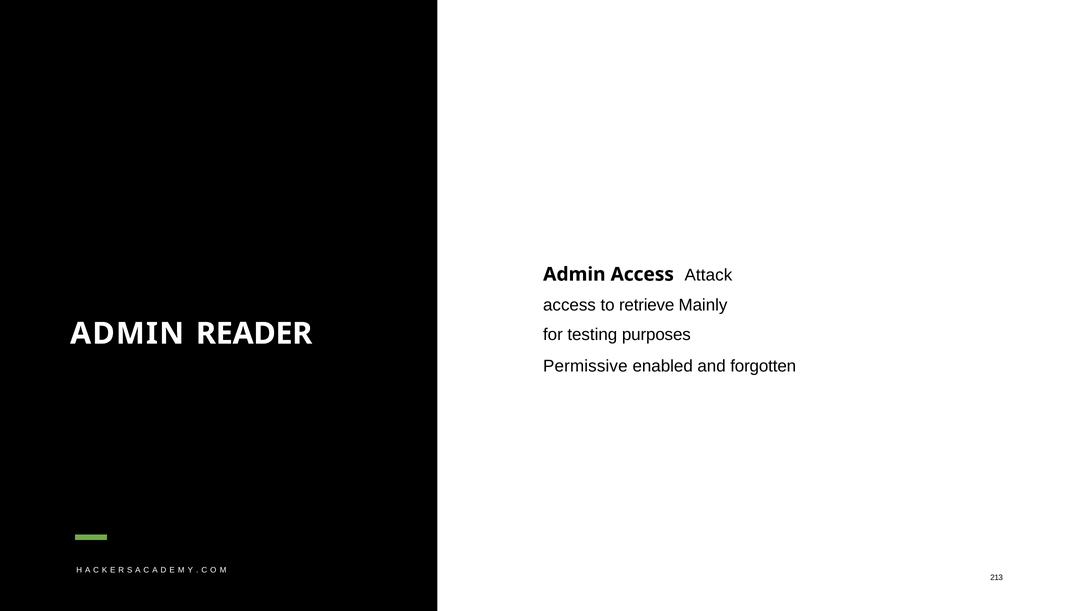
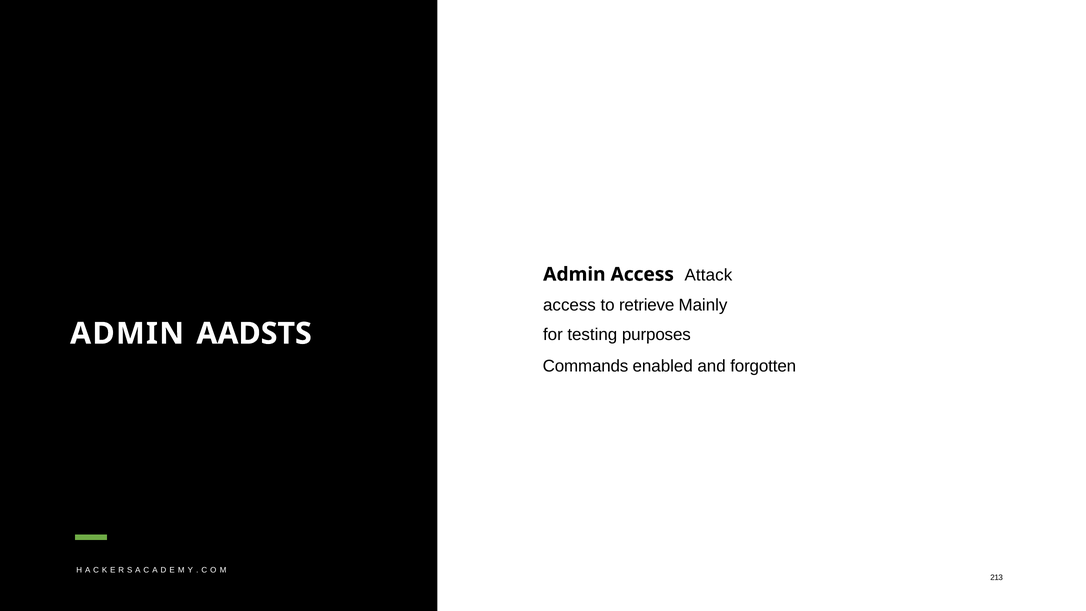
READER: READER -> AADSTS (254, 334)
Permissive: Permissive -> Commands (586, 366)
